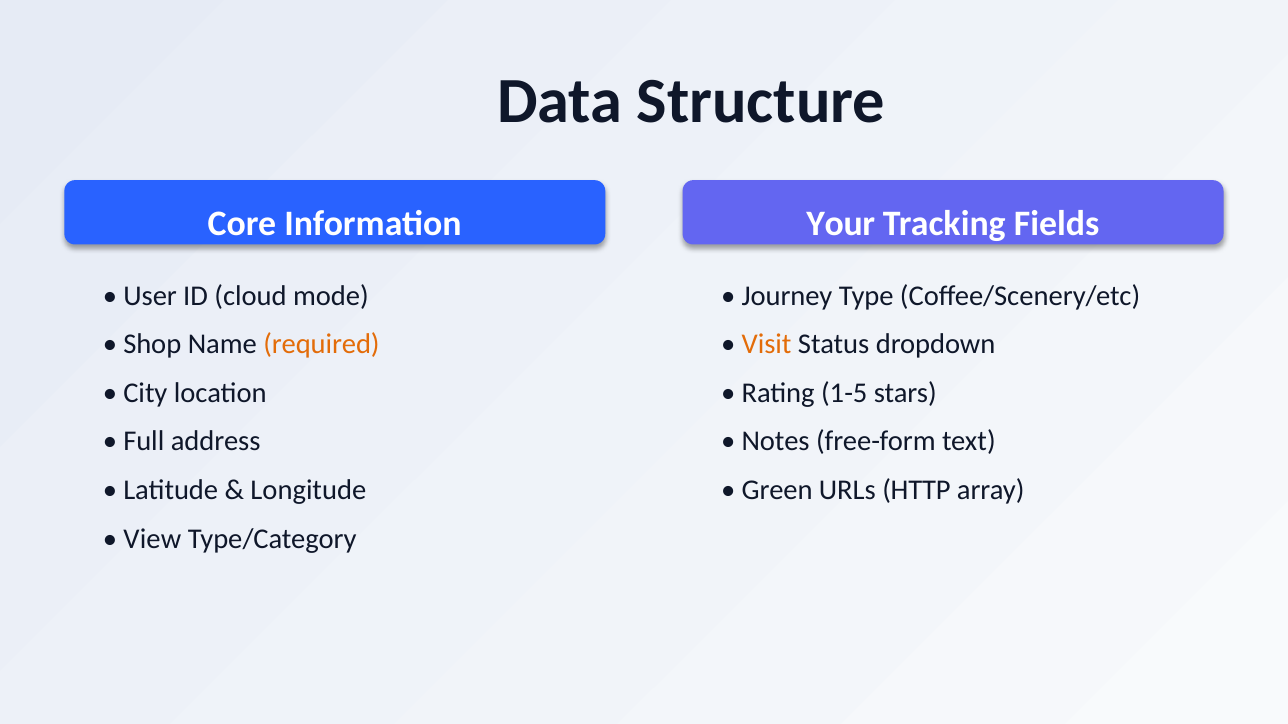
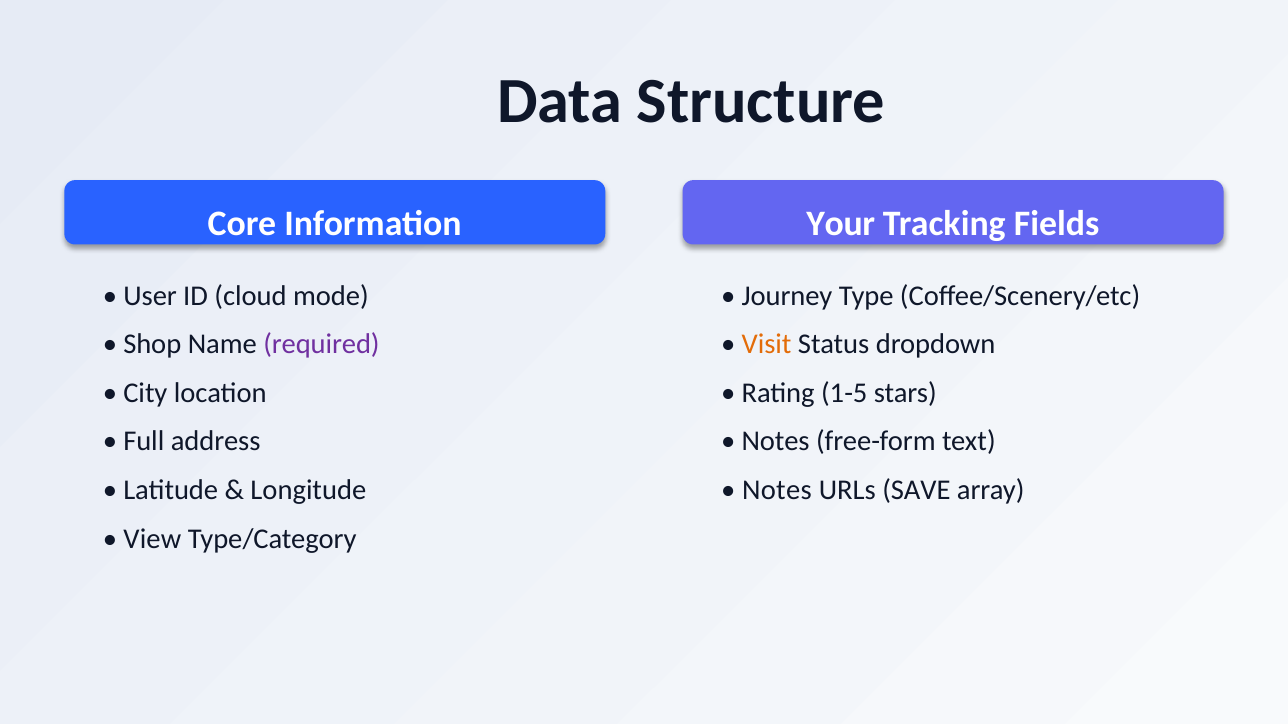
required colour: orange -> purple (321, 345)
Green: Green -> Notes (777, 490)
HTTP: HTTP -> SAVE (916, 490)
